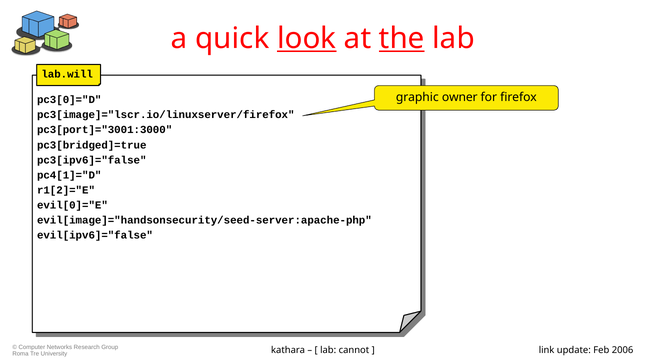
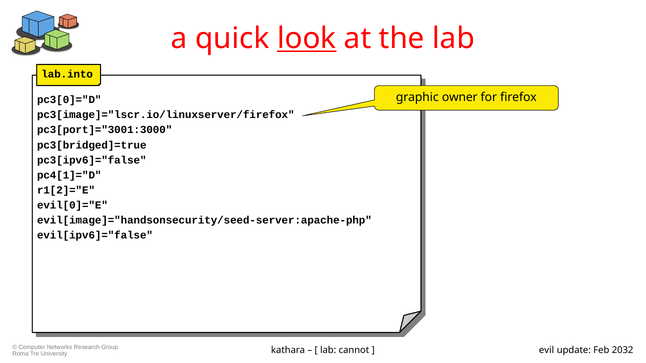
the underline: present -> none (402, 39)
lab.will: lab.will -> lab.into (67, 74)
link: link -> evil (547, 351)
2006: 2006 -> 2032 (623, 351)
